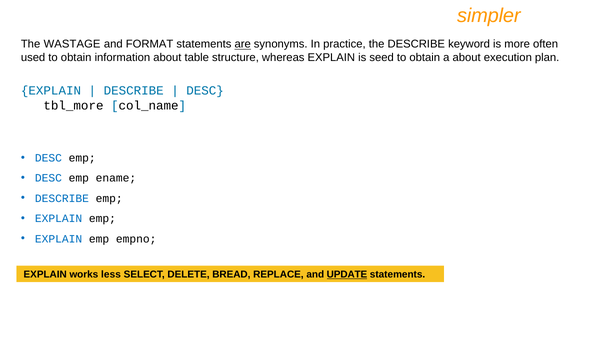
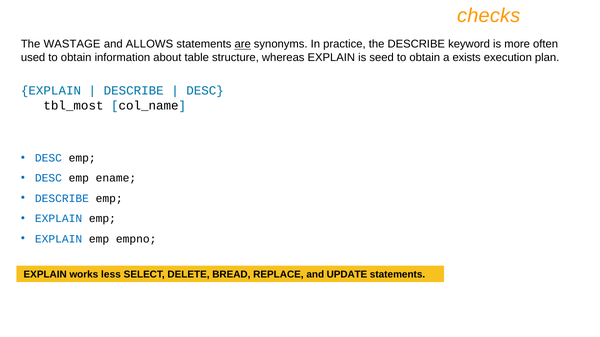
simpler: simpler -> checks (489, 16)
FORMAT: FORMAT -> ALLOWS (150, 44)
a about: about -> exists (467, 58)
tbl_more: tbl_more -> tbl_most (73, 106)
UPDATE underline: present -> none (347, 275)
